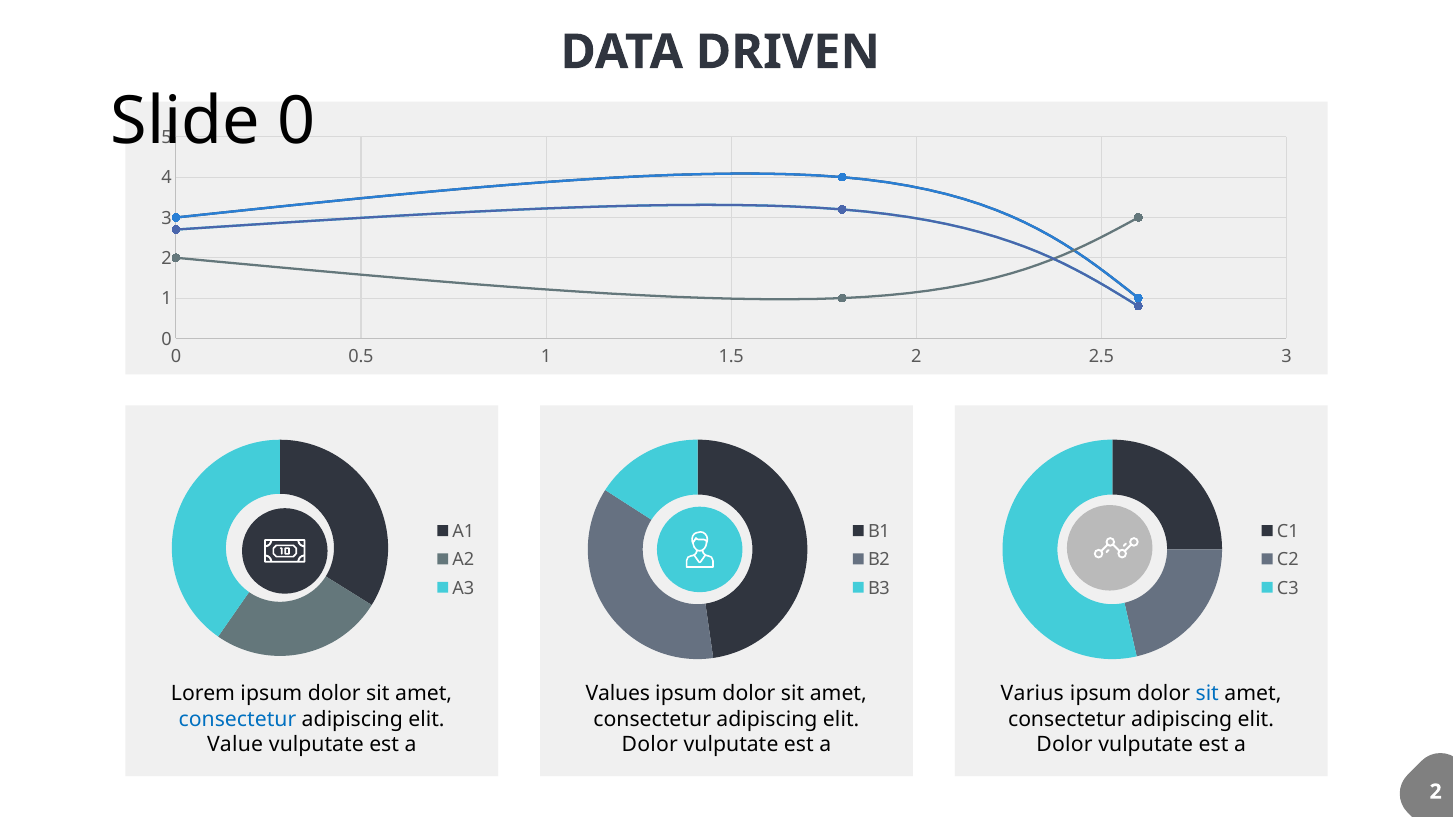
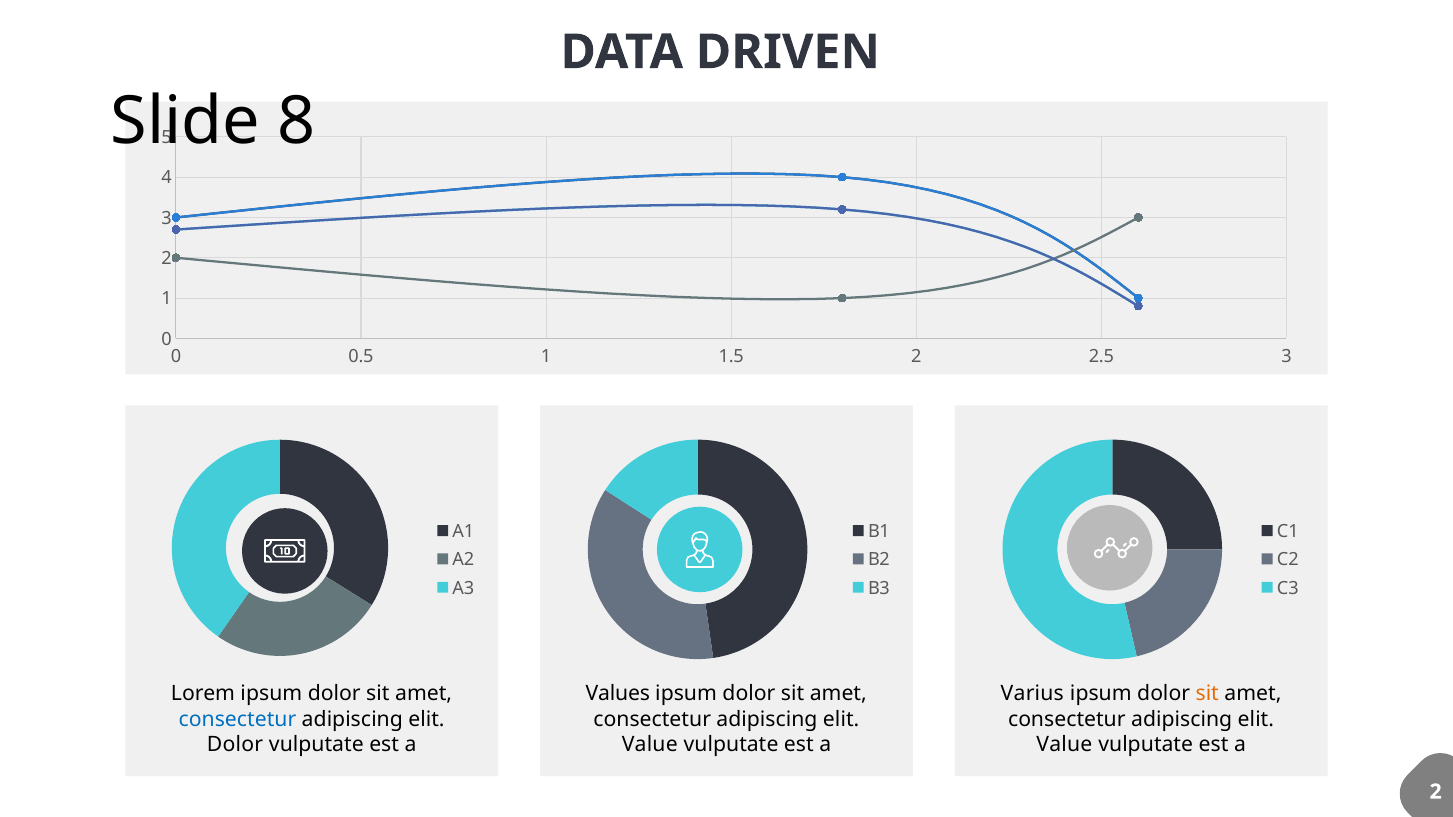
0: 0 -> 8 (296, 122)
sit colour: blue -> orange (1207, 694)
Value: Value -> Dolor (235, 745)
Dolor: Dolor -> Value (650, 745)
Dolor: Dolor -> Value (1064, 745)
